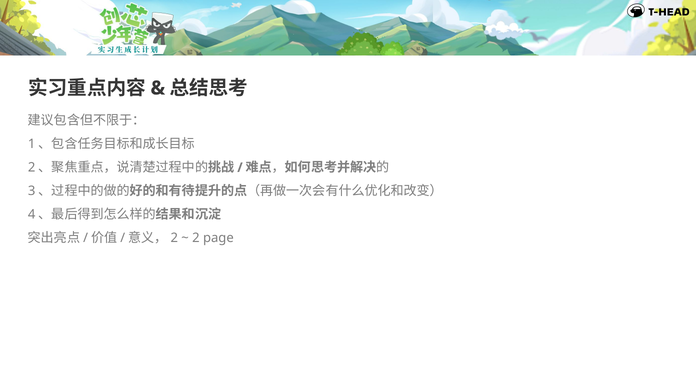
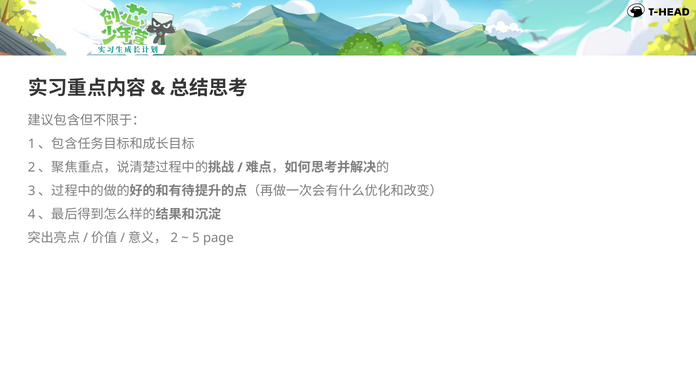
2: 2 -> 5 (196, 238)
